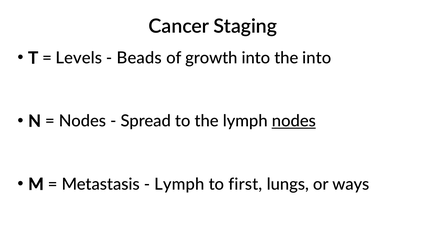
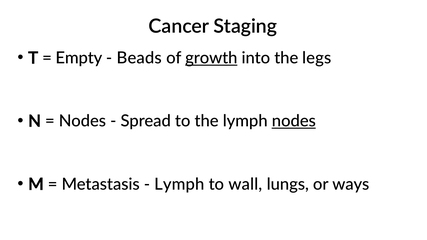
Levels: Levels -> Empty (79, 58)
growth underline: none -> present (211, 58)
the into: into -> legs (317, 58)
first: first -> wall (245, 184)
